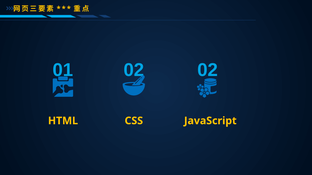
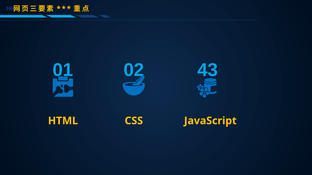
02: 02 -> 43 (208, 70)
